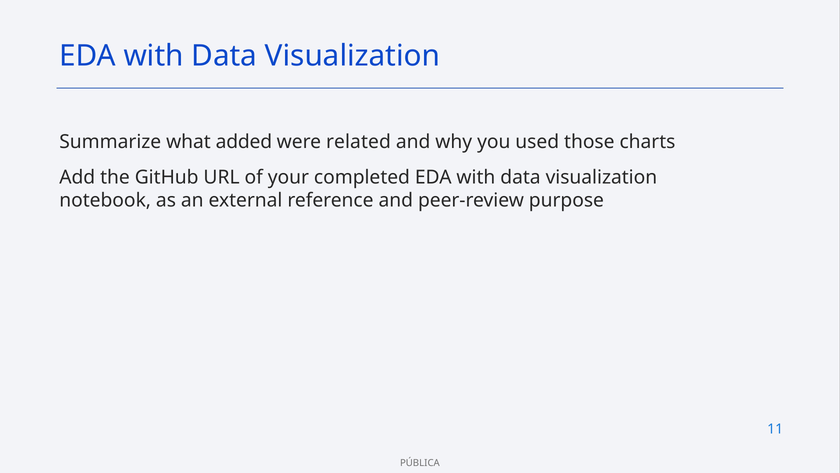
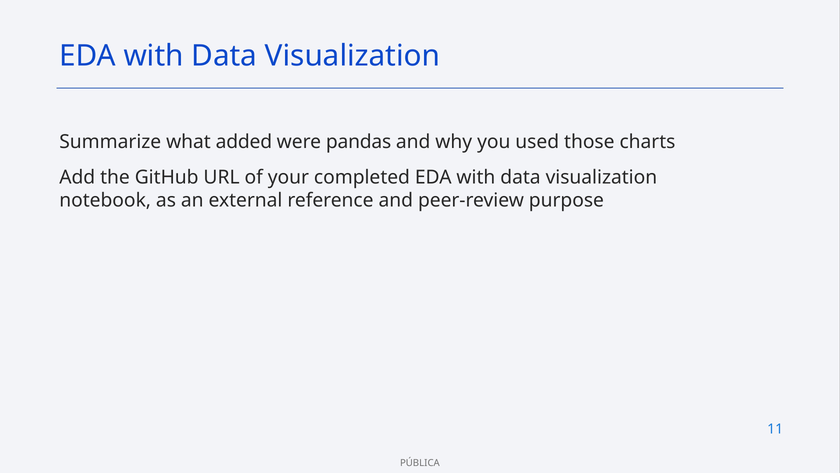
related: related -> pandas (359, 142)
